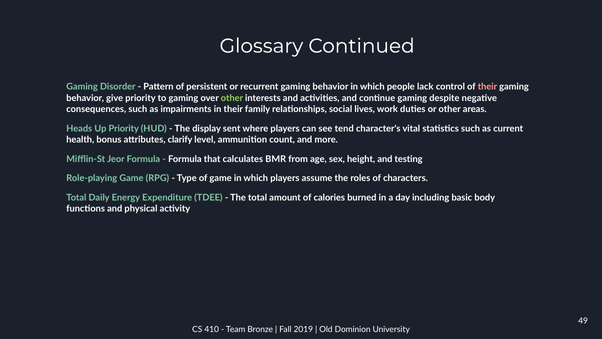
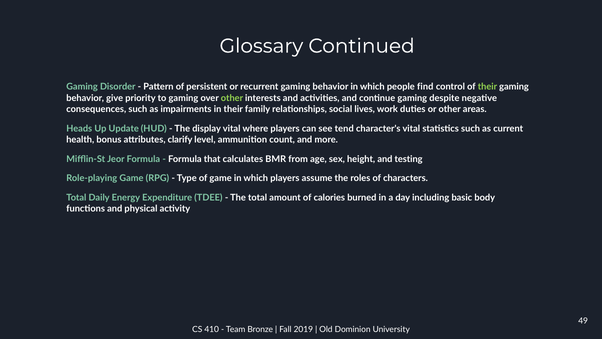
lack: lack -> find (425, 87)
their colour: pink -> light green (487, 87)
Up Priority: Priority -> Update (124, 128)
display sent: sent -> vital (232, 128)
